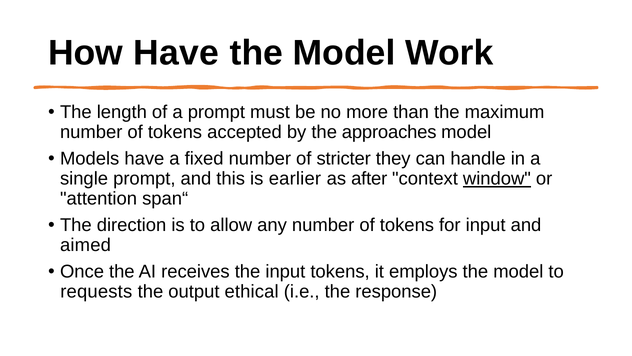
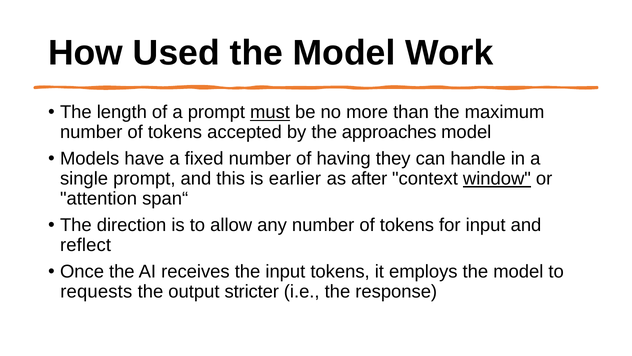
How Have: Have -> Used (176, 53)
must underline: none -> present (270, 112)
stricter: stricter -> having (344, 159)
aimed: aimed -> reflect (86, 245)
ethical: ethical -> stricter (252, 291)
